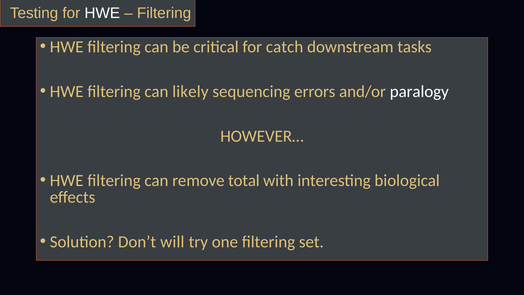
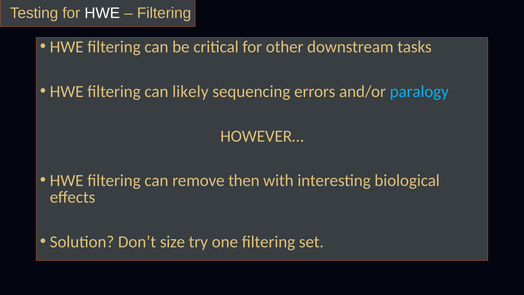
catch: catch -> other (285, 47)
paralogy colour: white -> light blue (419, 91)
total: total -> then (244, 181)
will: will -> size (172, 242)
